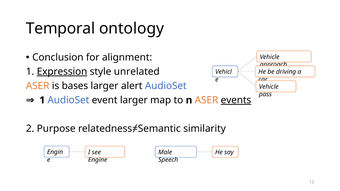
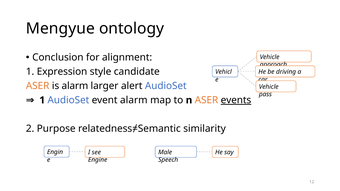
Temporal: Temporal -> Mengyue (60, 29)
Expression underline: present -> none (62, 72)
unrelated: unrelated -> candidate (137, 72)
is bases: bases -> alarm (75, 86)
event larger: larger -> alarm (134, 100)
